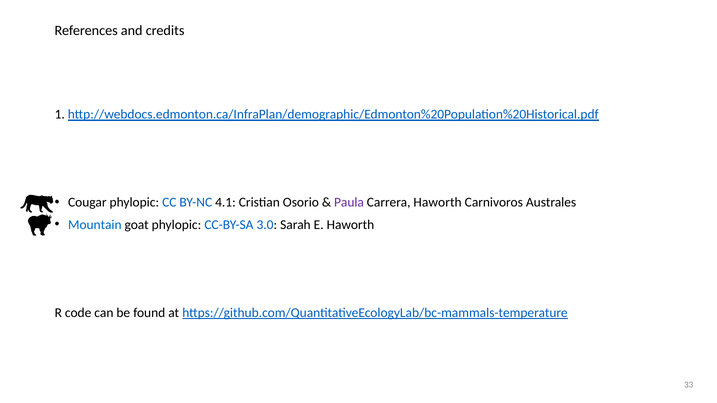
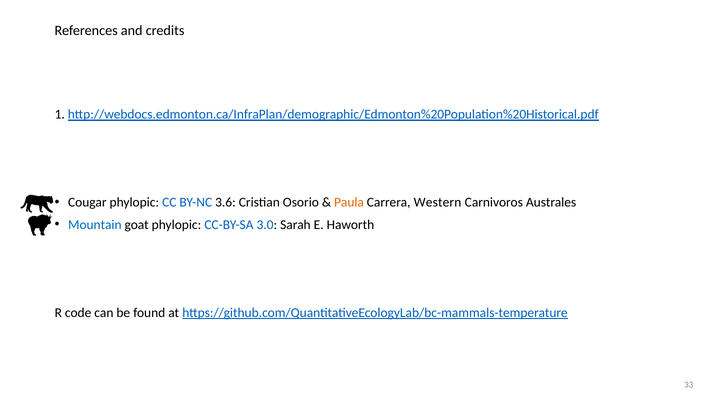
4.1: 4.1 -> 3.6 (225, 202)
Paula colour: purple -> orange (349, 202)
Carrera Haworth: Haworth -> Western (438, 202)
